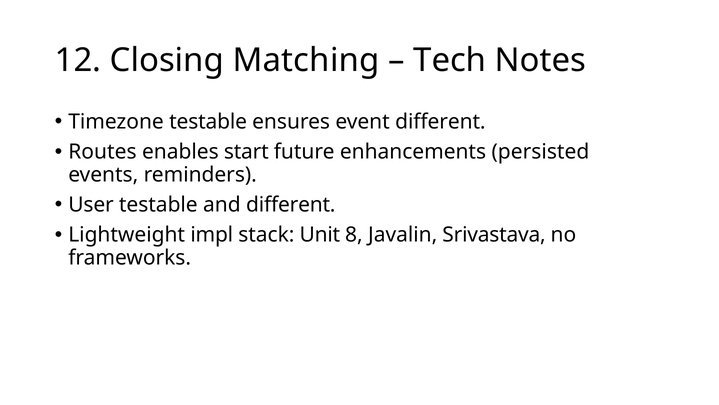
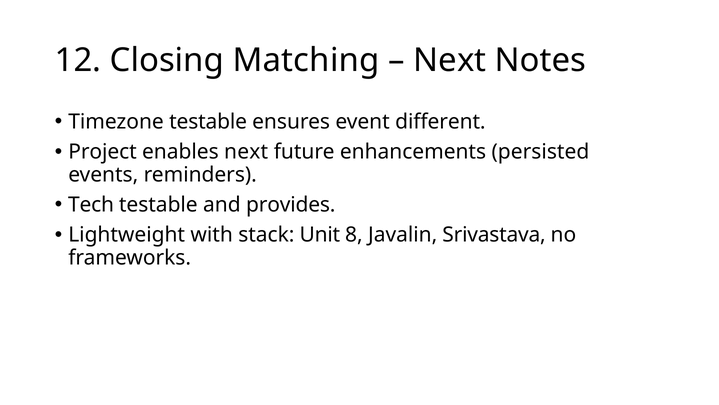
Tech: Tech -> Next (450, 60)
Routes: Routes -> Project (102, 152)
enables start: start -> next (246, 152)
User: User -> Tech (91, 205)
and different: different -> provides (291, 205)
impl: impl -> with (212, 235)
